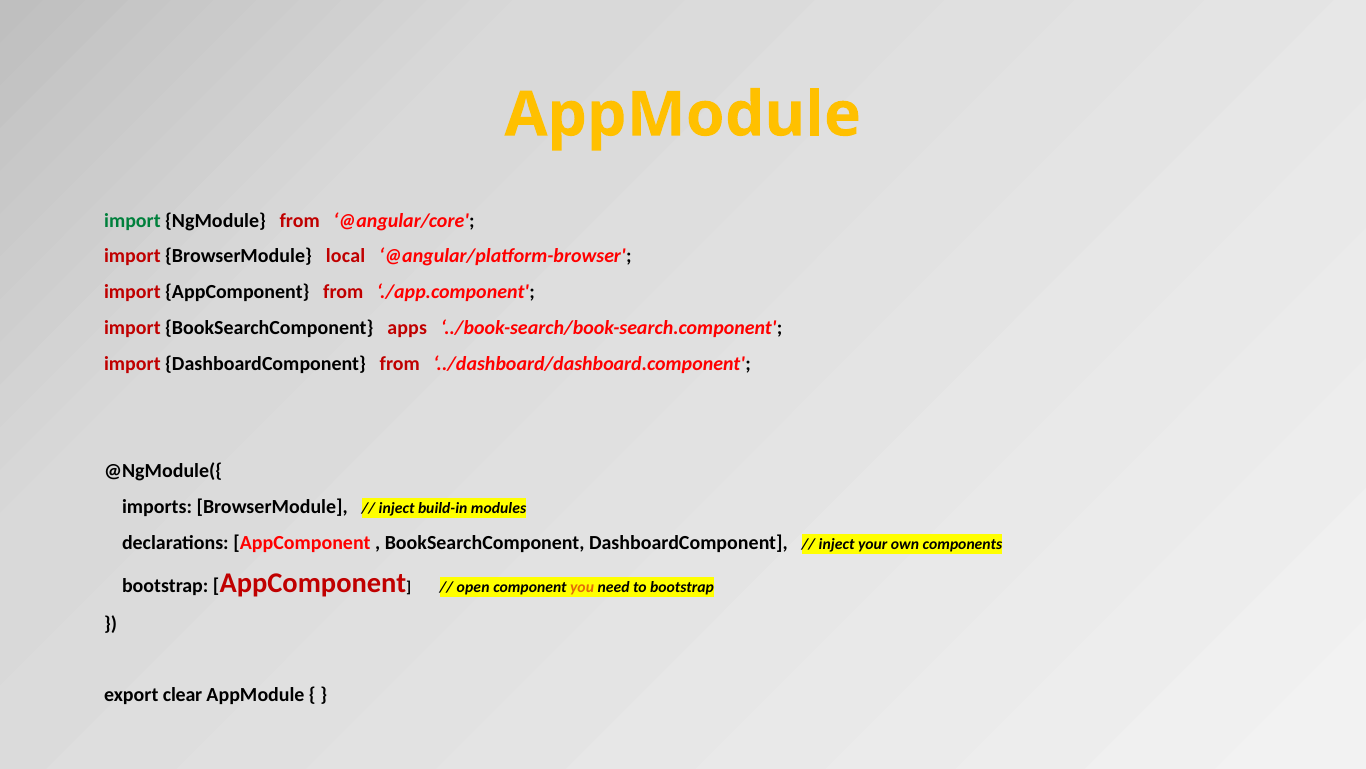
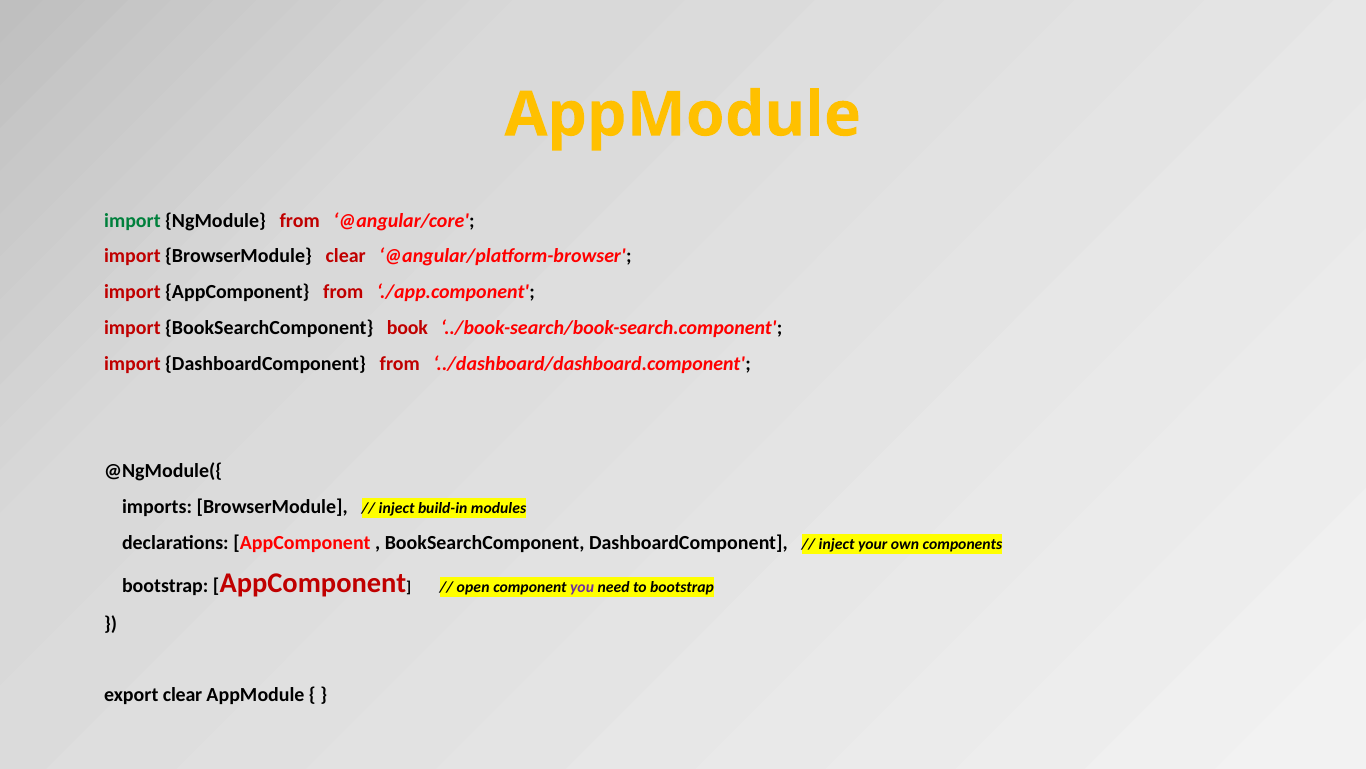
BrowserModule local: local -> clear (346, 256)
apps: apps -> book (407, 328)
you colour: orange -> purple (582, 587)
